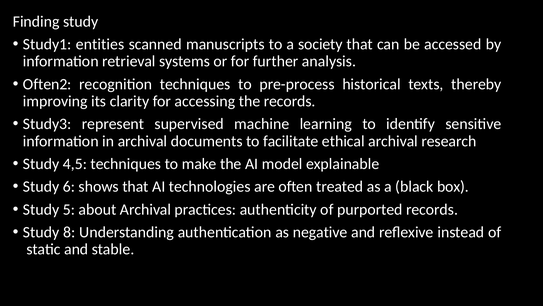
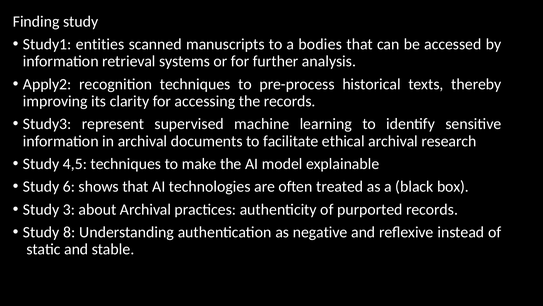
society: society -> bodies (320, 44)
Often2: Often2 -> Apply2 (47, 84)
5: 5 -> 3 (69, 209)
